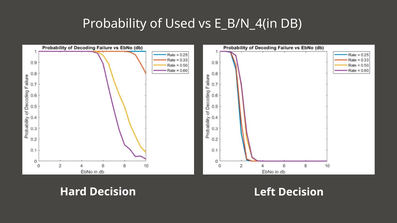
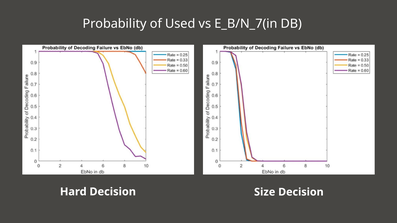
E_B/N_4(in: E_B/N_4(in -> E_B/N_7(in (246, 24)
Left: Left -> Size (265, 192)
